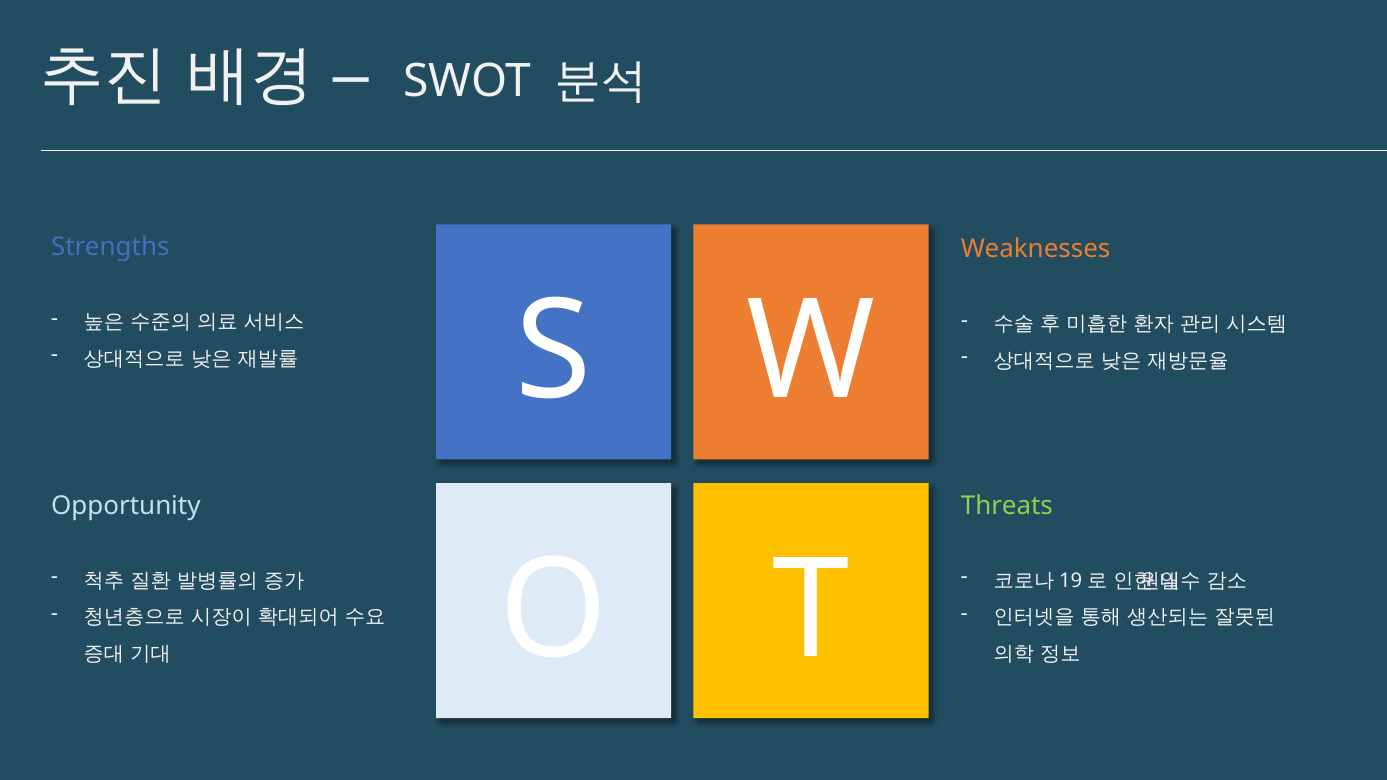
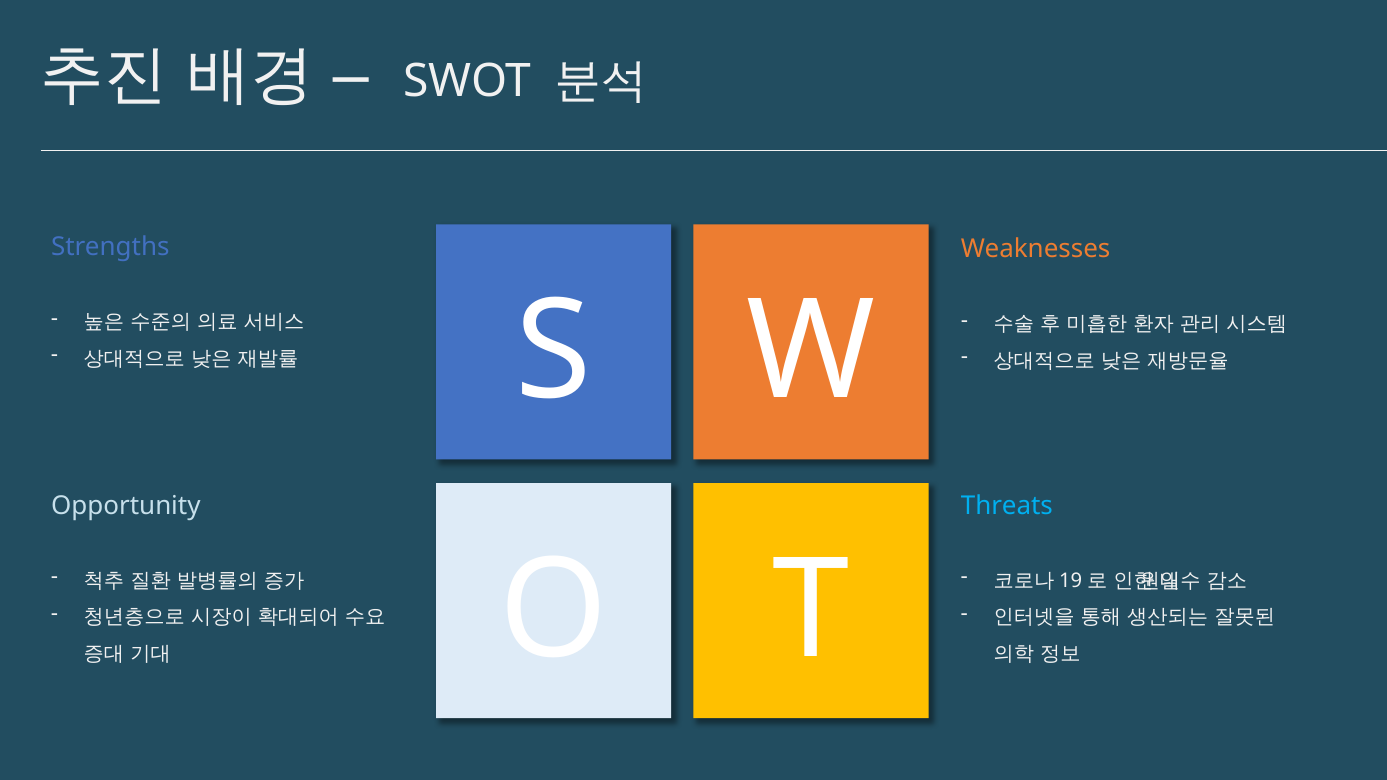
Threats colour: light green -> light blue (1007, 506)
